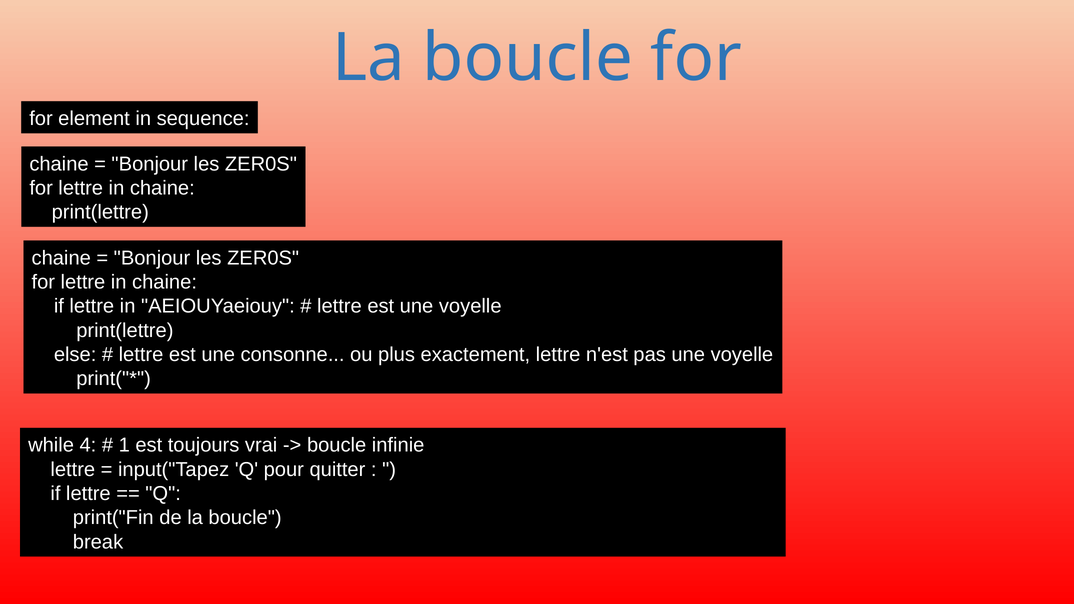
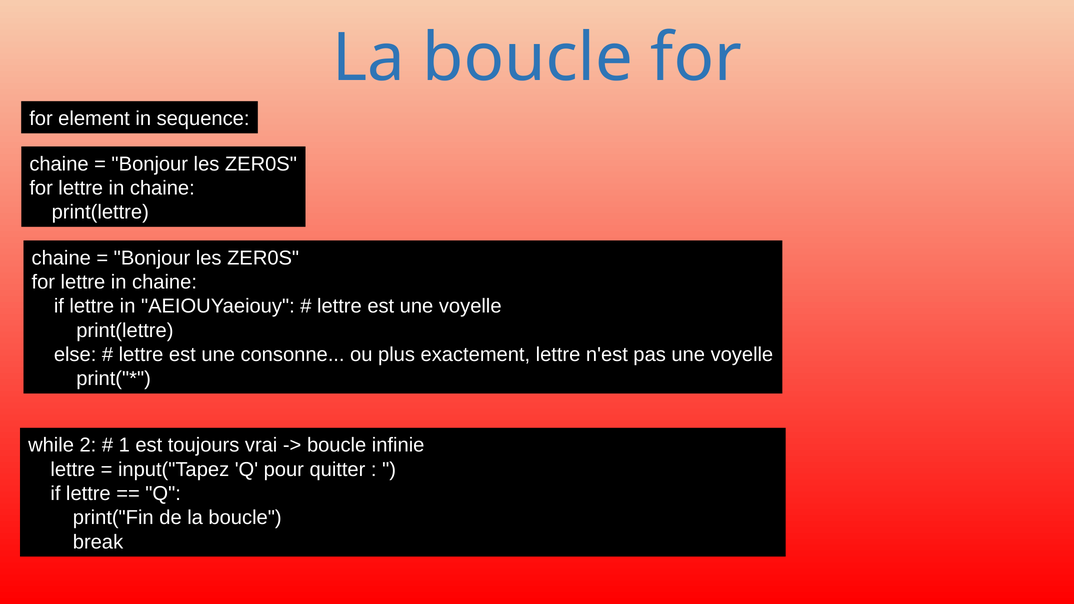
4: 4 -> 2 (88, 445)
